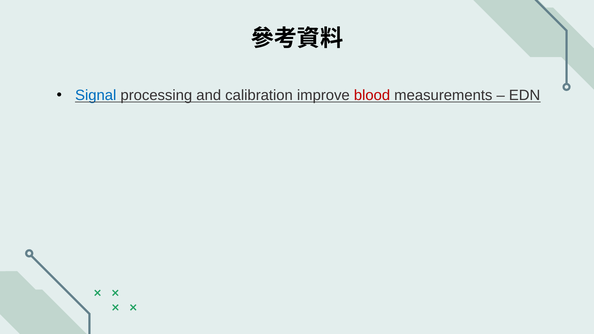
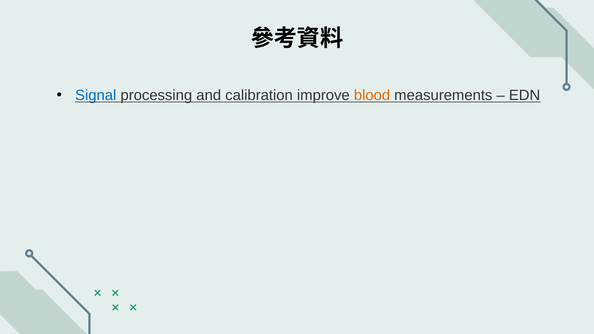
blood colour: red -> orange (372, 95)
